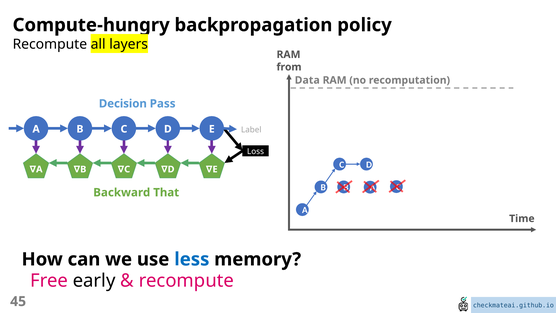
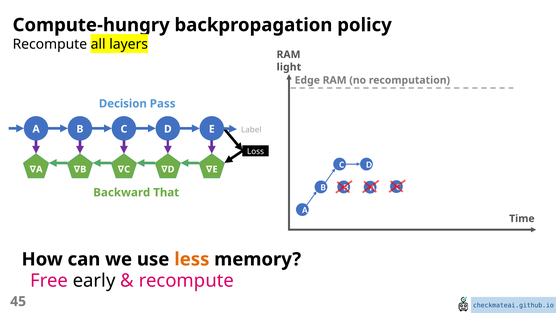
from: from -> light (289, 67)
Data: Data -> Edge (307, 80)
less colour: blue -> orange (192, 259)
